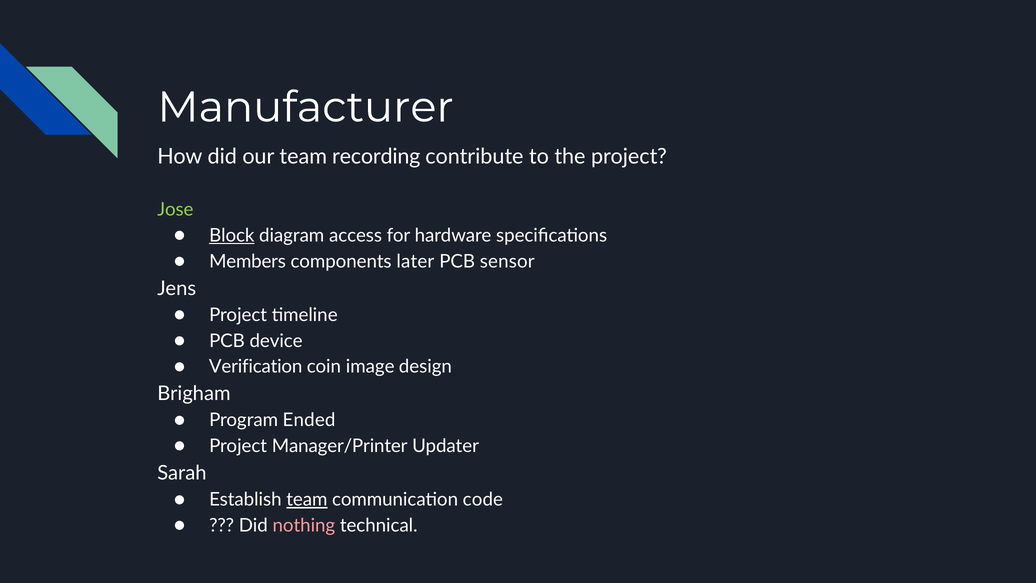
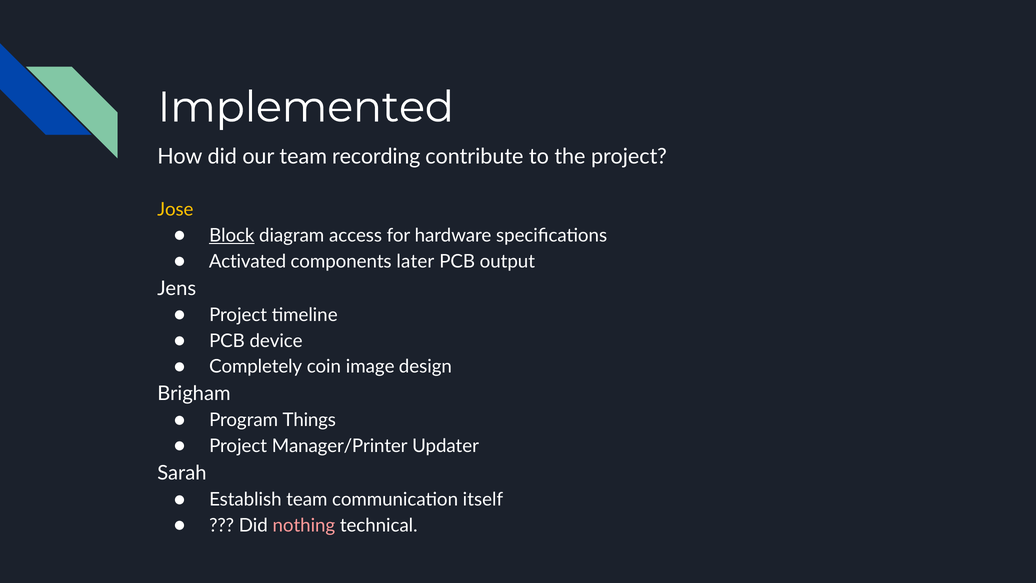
Manufacturer: Manufacturer -> Implemented (306, 107)
Jose colour: light green -> yellow (175, 210)
Members: Members -> Activated (248, 261)
sensor: sensor -> output (507, 261)
Verification: Verification -> Completely (256, 367)
Ended: Ended -> Things (309, 420)
team underline: present -> none (307, 500)
code: code -> itself (483, 500)
